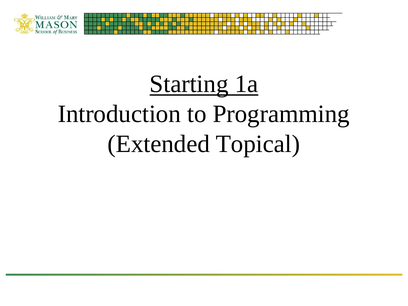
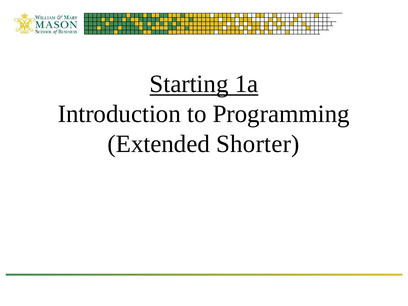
Topical: Topical -> Shorter (258, 144)
